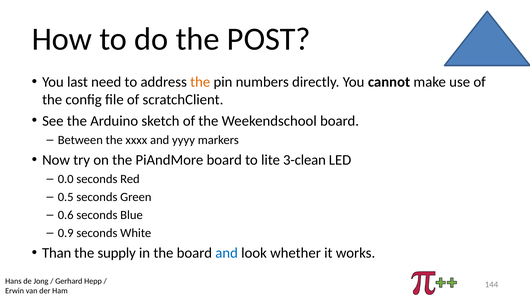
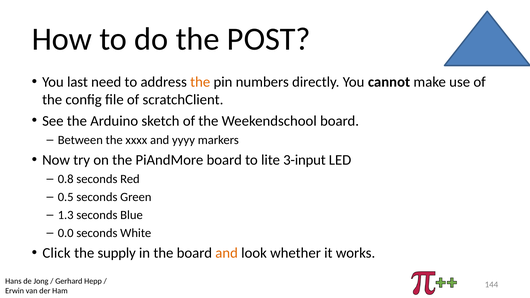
3-clean: 3-clean -> 3-input (304, 160)
0.0: 0.0 -> 0.8 (66, 179)
0.6: 0.6 -> 1.3 (66, 215)
0.9: 0.9 -> 0.0 (66, 233)
Than: Than -> Click (56, 253)
and colour: blue -> orange (227, 253)
